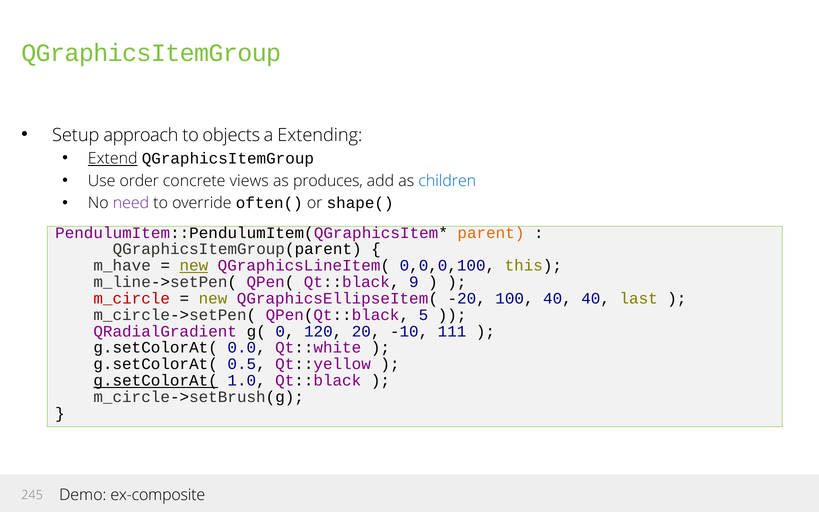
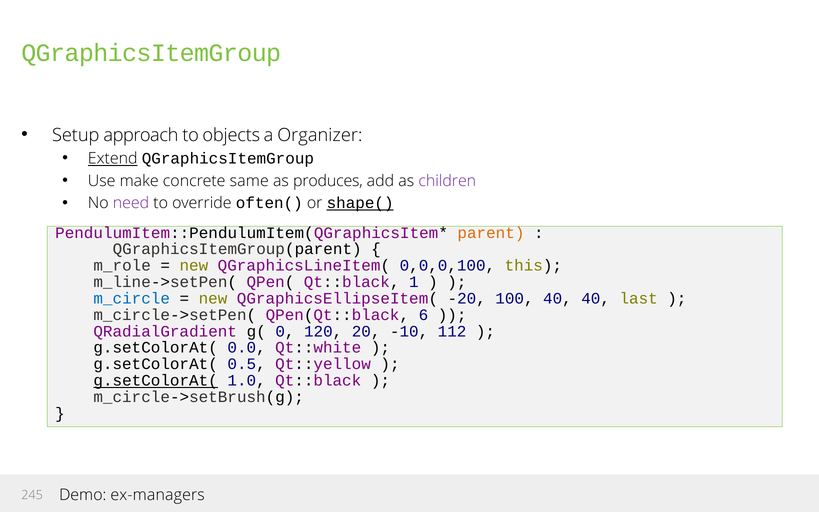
Extending: Extending -> Organizer (320, 135)
order: order -> make (139, 181)
views: views -> same (249, 181)
children colour: blue -> purple (447, 181)
shape( underline: none -> present (360, 203)
m_have: m_have -> m_role (122, 266)
new underline: present -> none (194, 266)
9: 9 -> 1 (414, 282)
m_circle colour: red -> blue (132, 298)
5: 5 -> 6 (423, 315)
111: 111 -> 112 (452, 331)
ex-composite: ex-composite -> ex-managers (158, 495)
